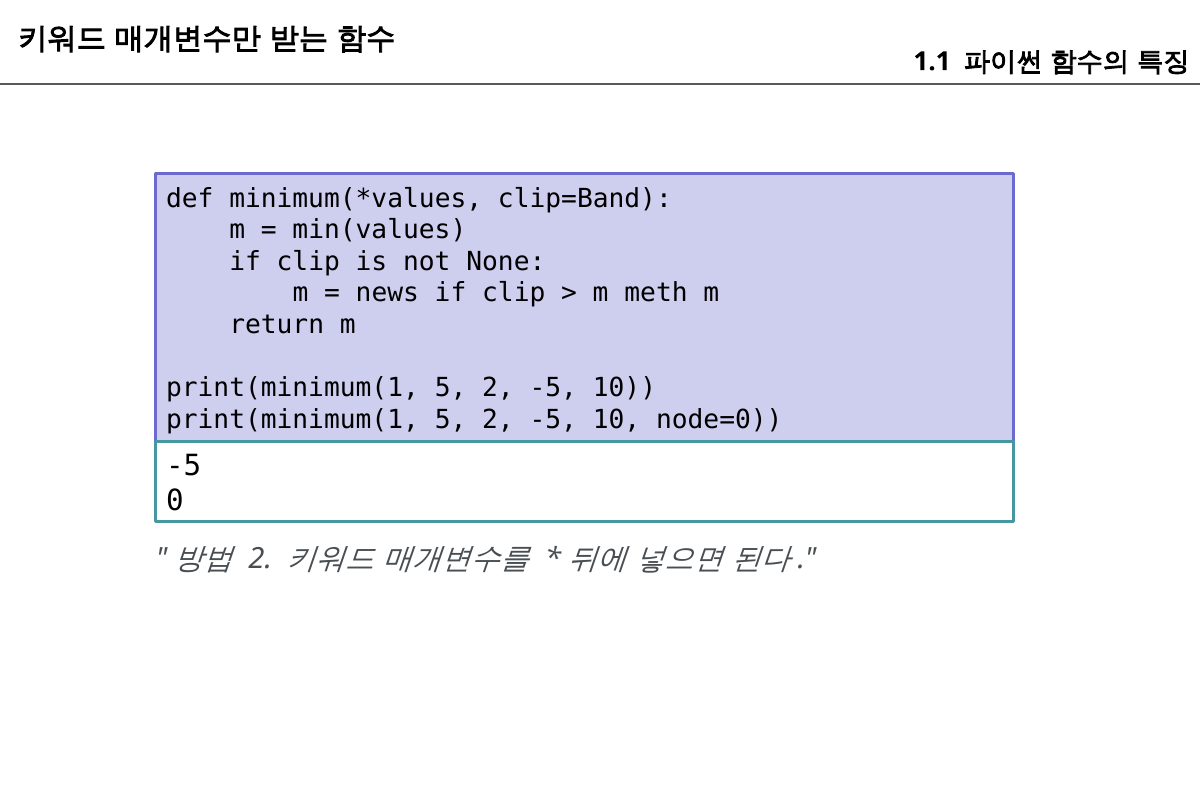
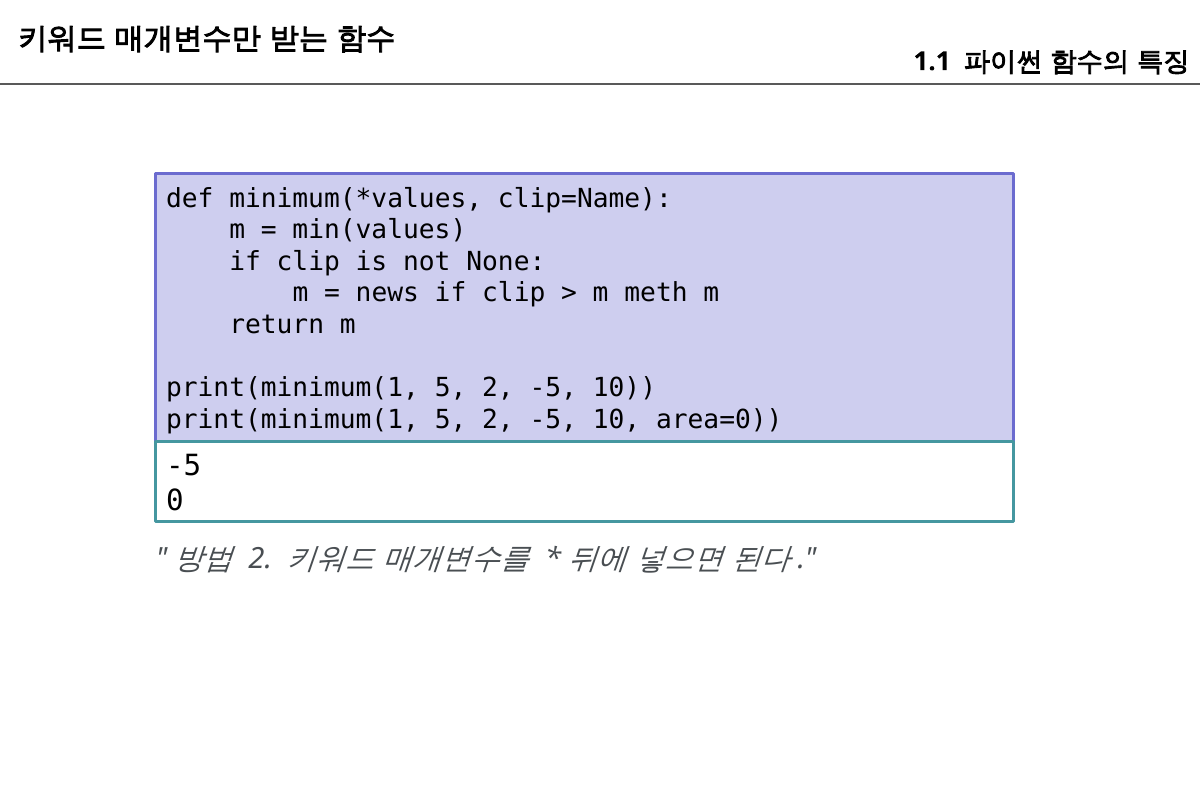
clip=Band: clip=Band -> clip=Name (585, 199)
node=0: node=0 -> area=0 (719, 419)
